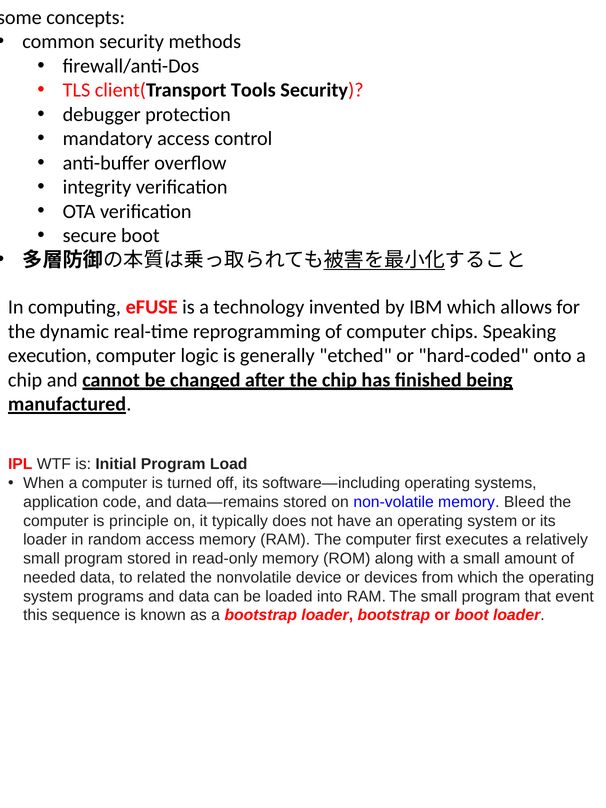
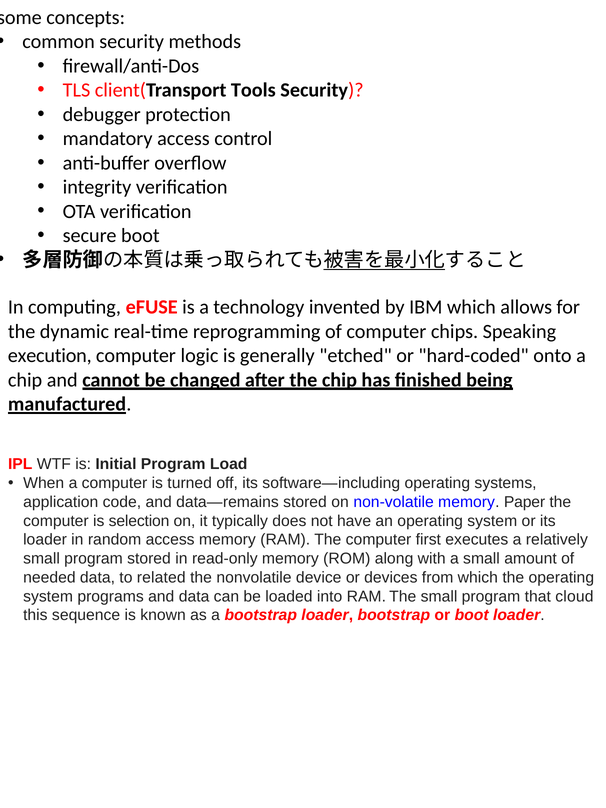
Bleed: Bleed -> Paper (525, 502)
principle: principle -> selection (139, 521)
event: event -> cloud (574, 596)
